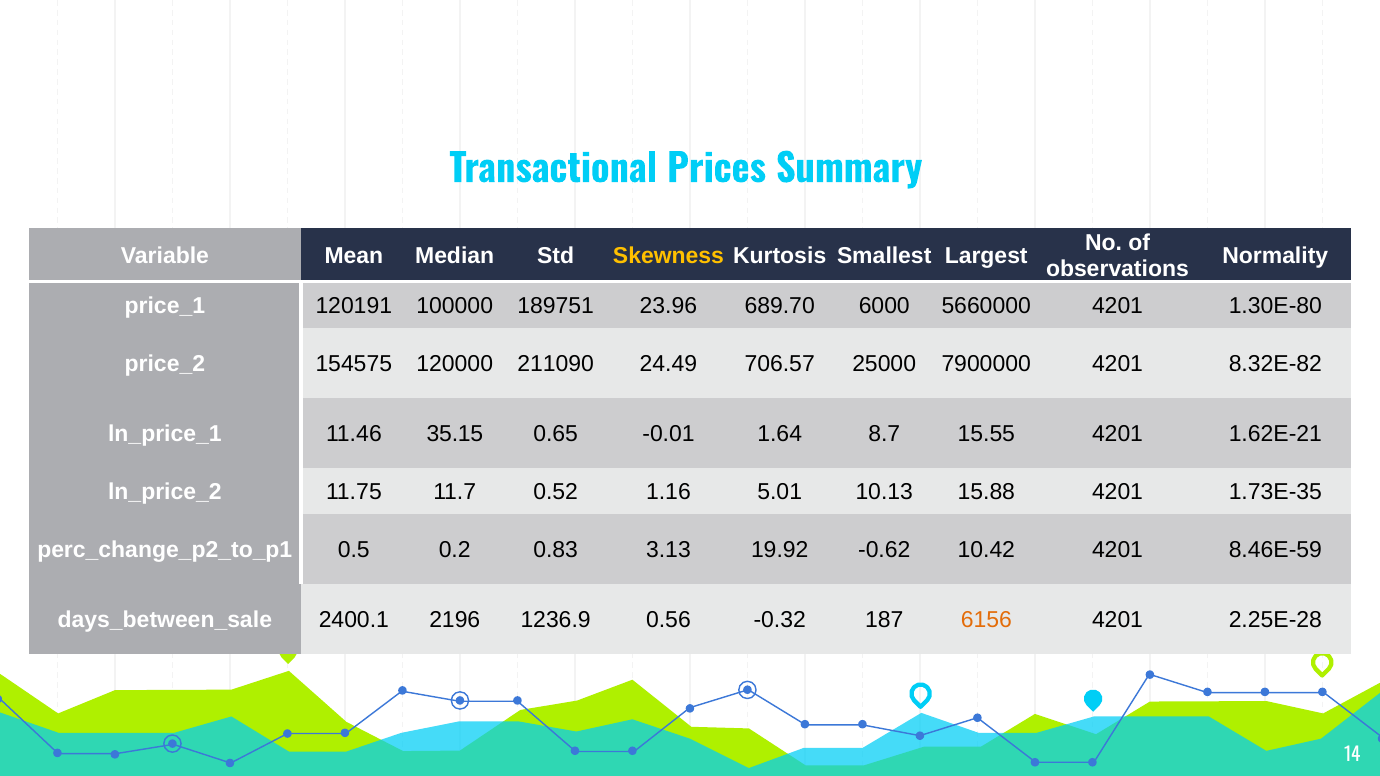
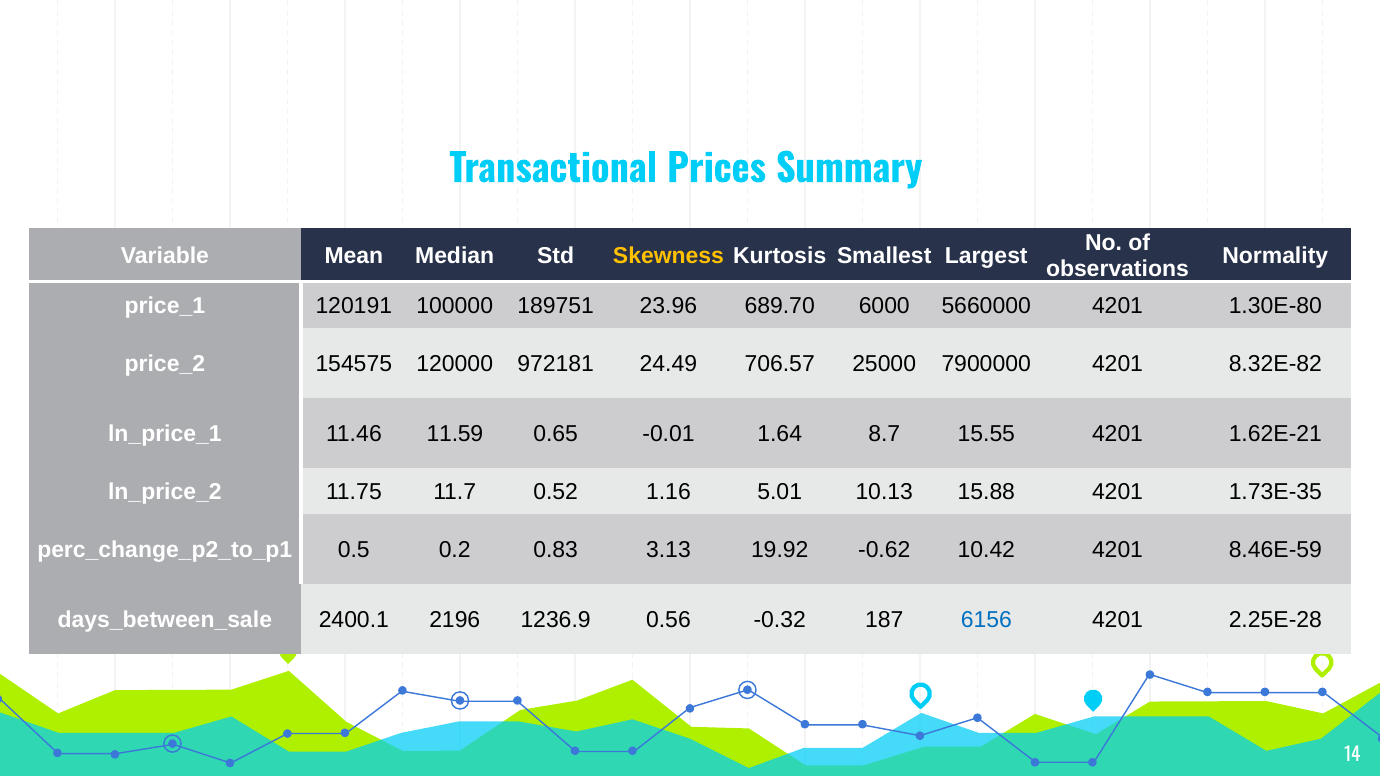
211090: 211090 -> 972181 (556, 364)
35.15: 35.15 -> 11.59 (455, 434)
6156 colour: orange -> blue (986, 620)
